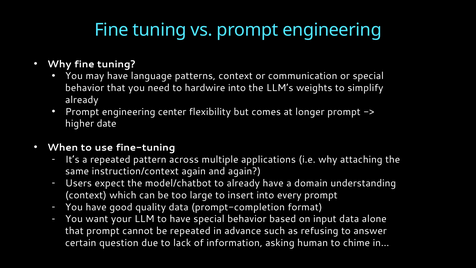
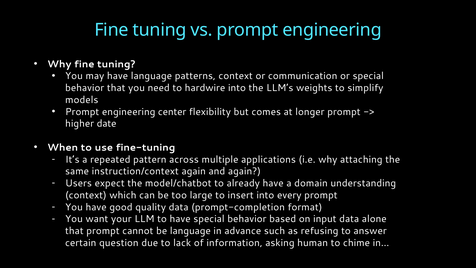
already: already -> models (82, 100)
be repeated: repeated -> language (190, 231)
